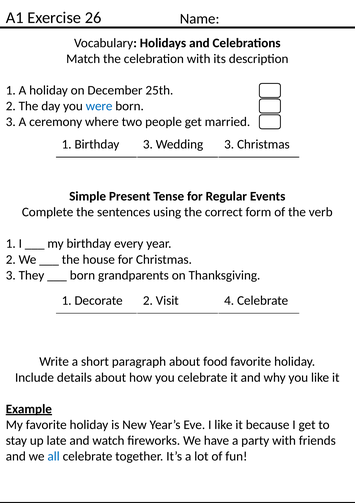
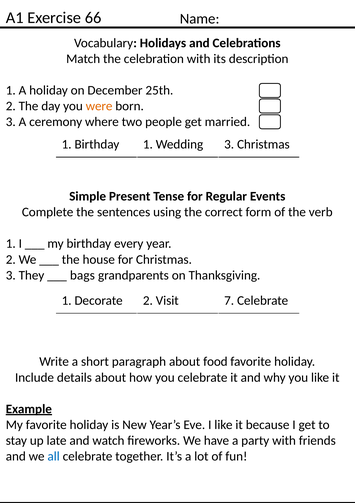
26: 26 -> 66 (93, 18)
were colour: blue -> orange (99, 106)
Birthday 3: 3 -> 1 (148, 144)
born: born -> bags (82, 275)
4: 4 -> 7 (229, 300)
